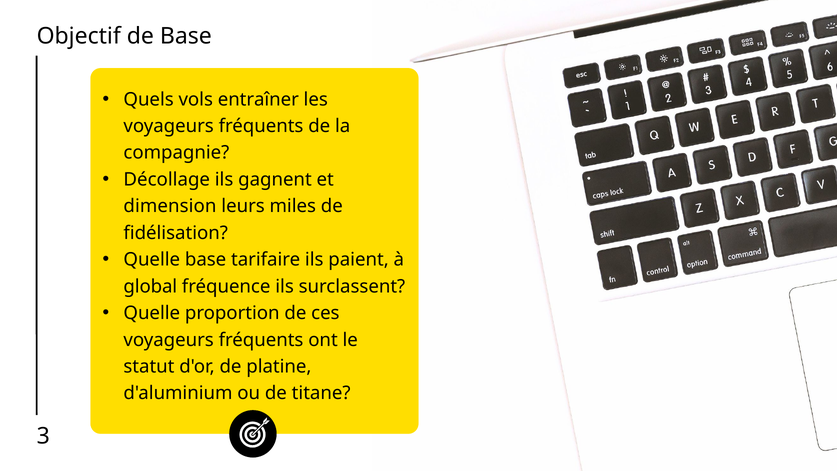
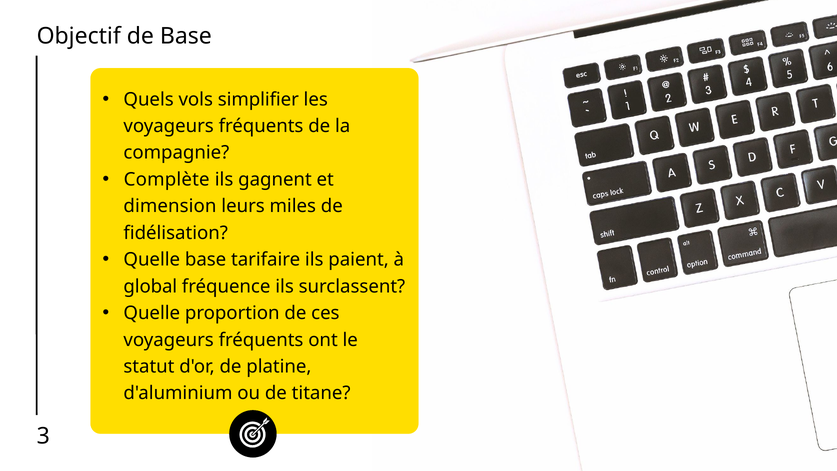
entraîner: entraîner -> simplifier (258, 99)
Décollage: Décollage -> Complète (167, 179)
